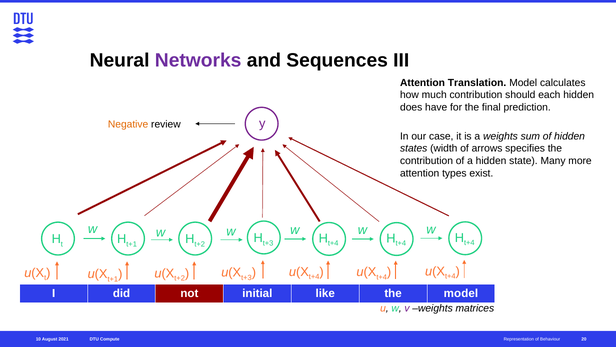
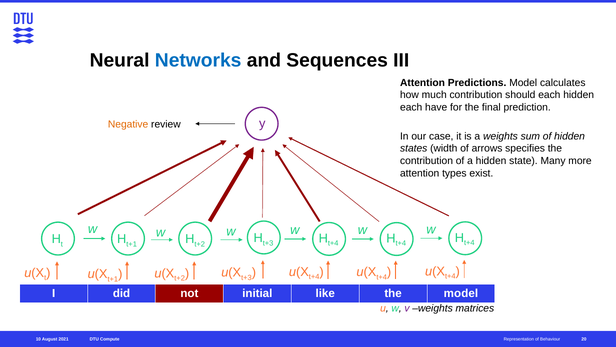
Networks colour: purple -> blue (198, 60)
Translation: Translation -> Predictions (477, 83)
does: does -> each (411, 107)
